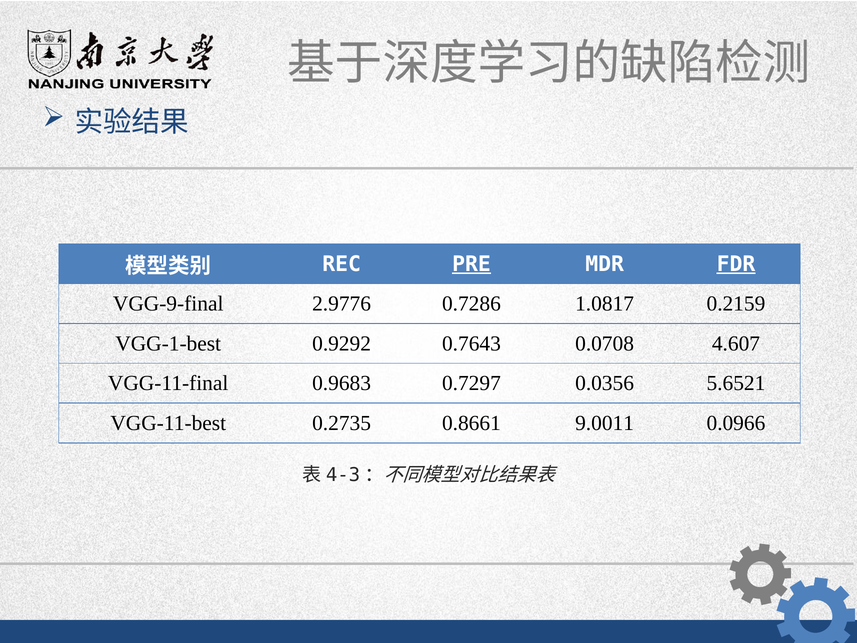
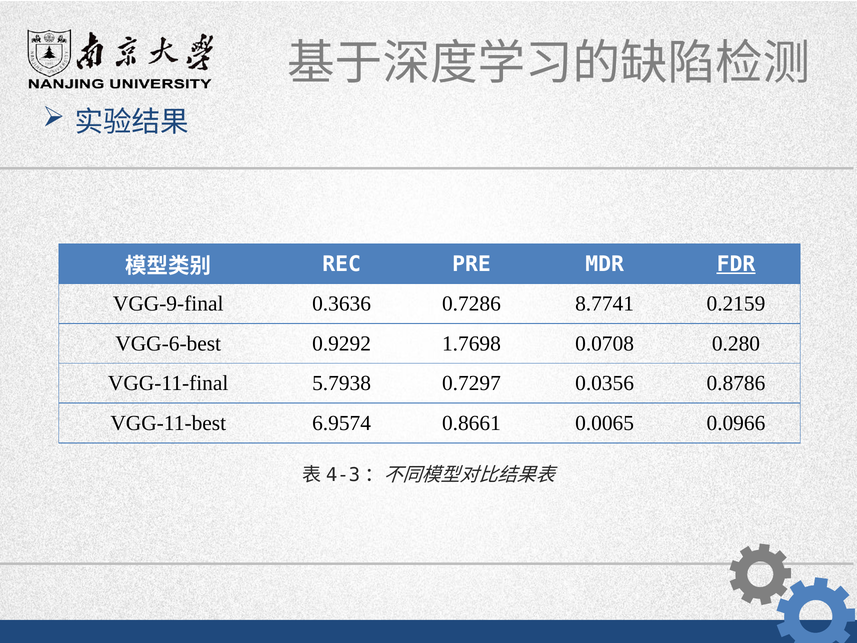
PRE underline: present -> none (471, 264)
2.9776: 2.9776 -> 0.3636 (342, 304)
1.0817: 1.0817 -> 8.7741 (605, 304)
VGG-1-best: VGG-1-best -> VGG-6-best (168, 343)
0.7643: 0.7643 -> 1.7698 (471, 343)
4.607: 4.607 -> 0.280 (736, 343)
0.9683: 0.9683 -> 5.7938 (342, 383)
5.6521: 5.6521 -> 0.8786 (736, 383)
0.2735: 0.2735 -> 6.9574 (342, 423)
9.0011: 9.0011 -> 0.0065 (605, 423)
